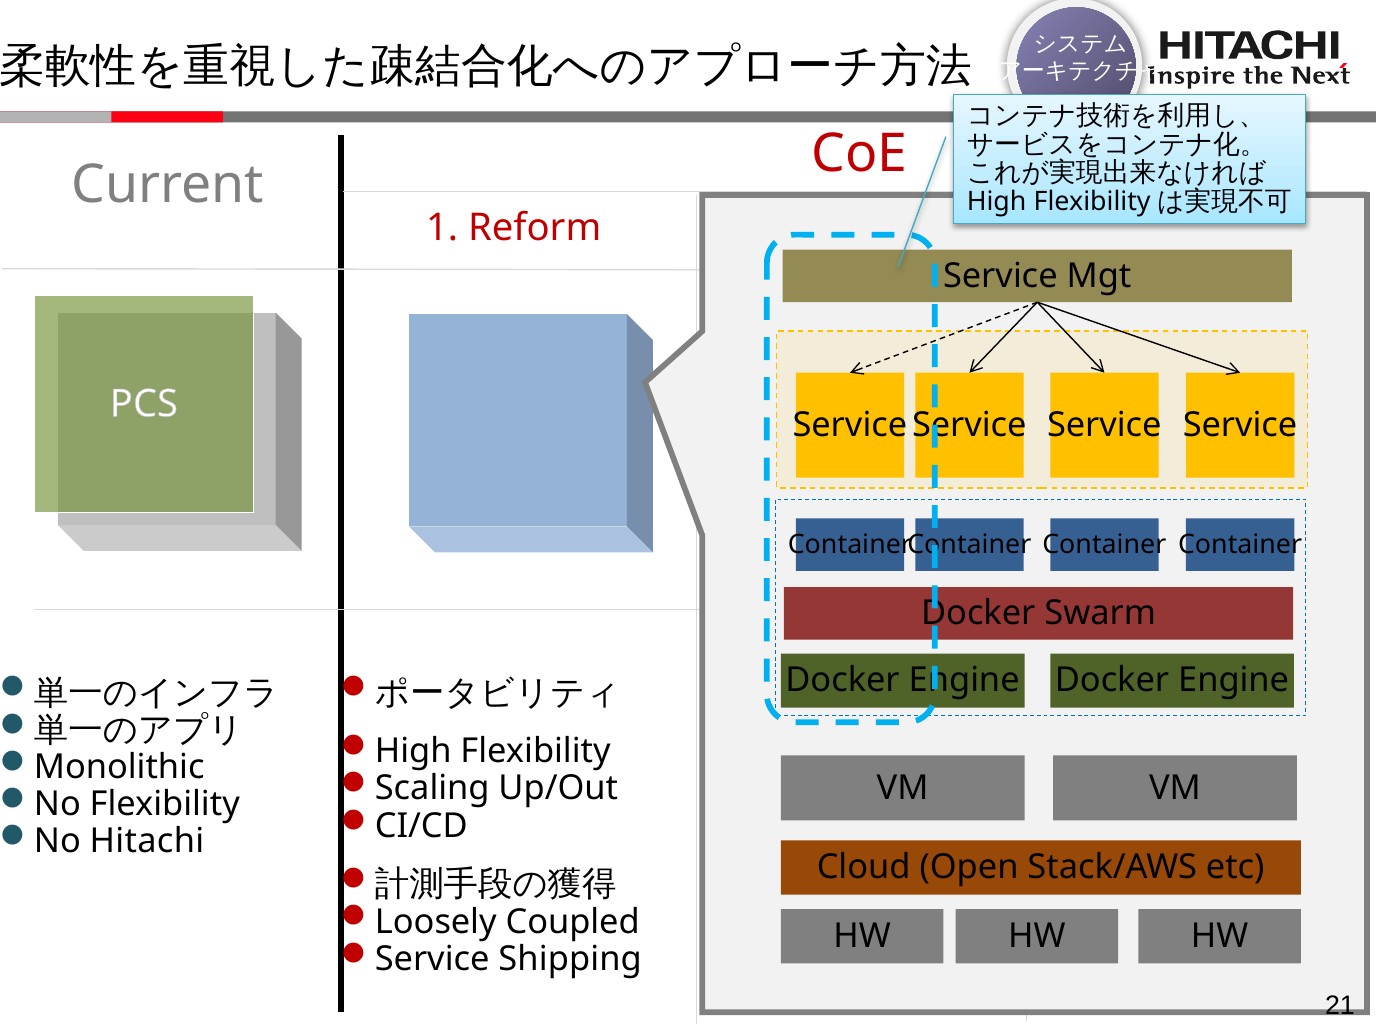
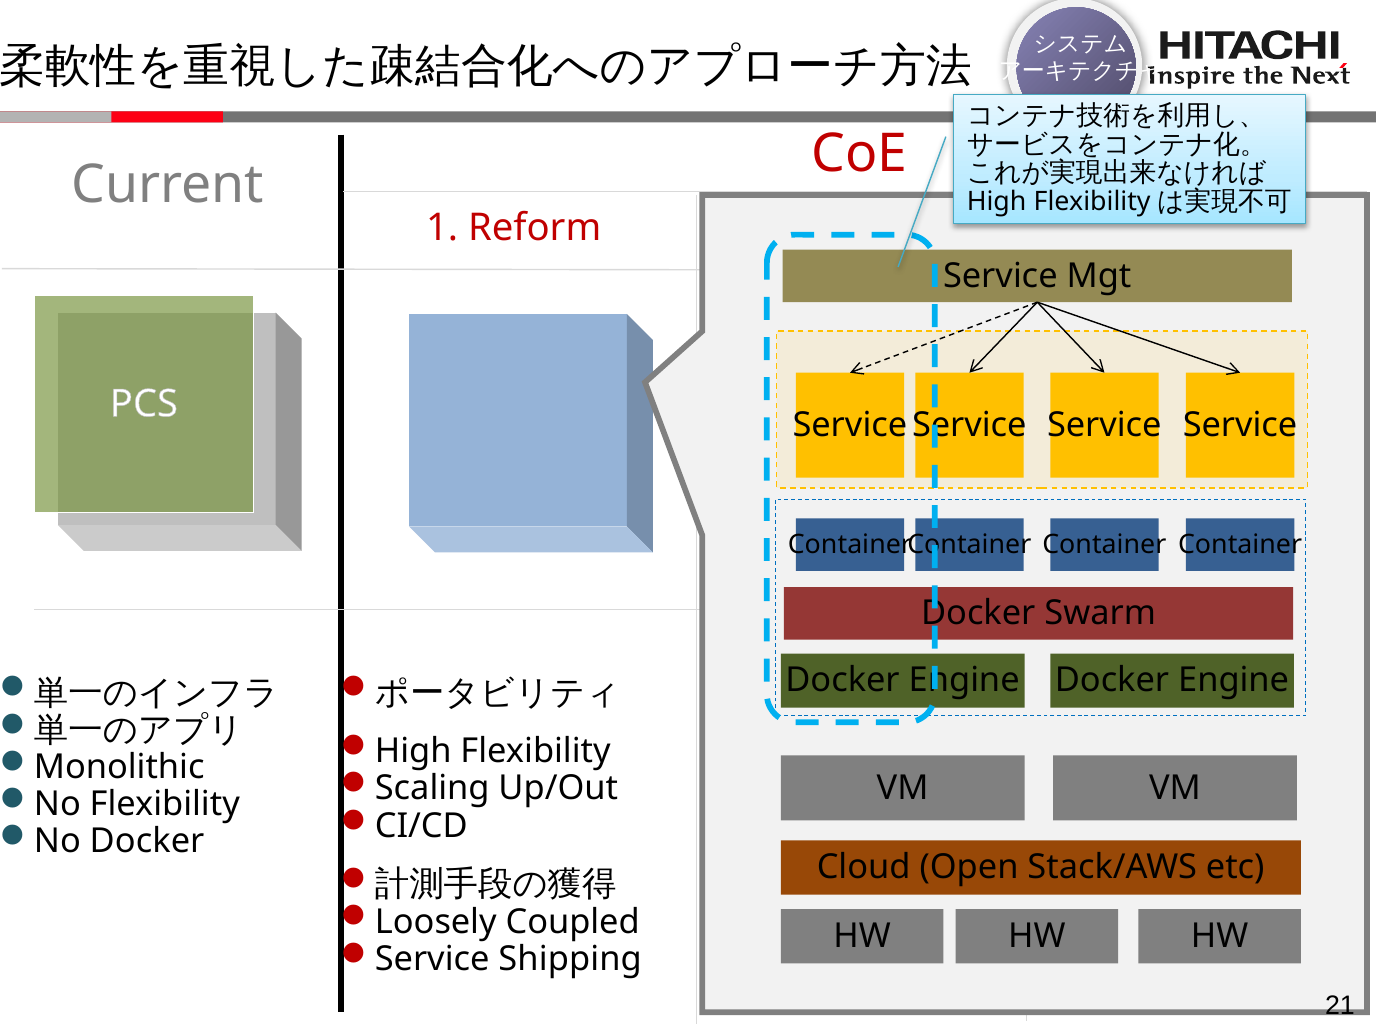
No Hitachi: Hitachi -> Docker (147, 841)
